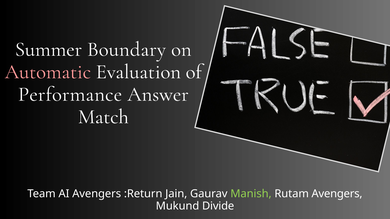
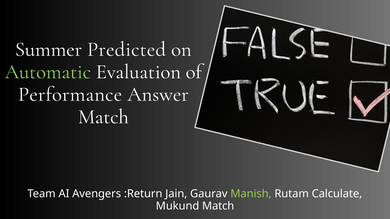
Boundary: Boundary -> Predicted (127, 49)
Automatic colour: pink -> light green (48, 72)
Rutam Avengers: Avengers -> Calculate (337, 194)
Mukund Divide: Divide -> Match (218, 206)
